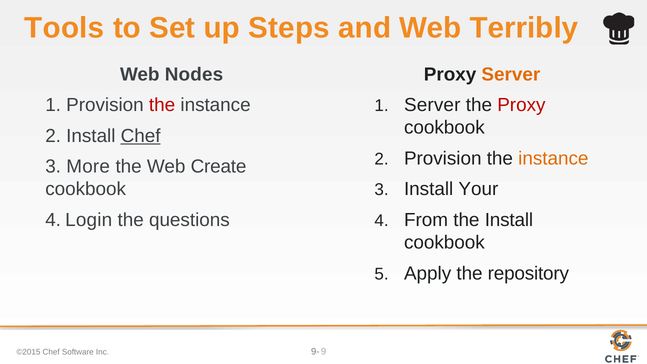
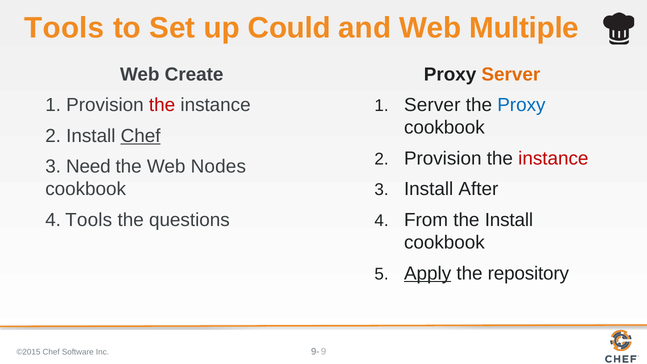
Steps: Steps -> Could (289, 28)
Terribly: Terribly -> Multiple (524, 28)
Nodes: Nodes -> Create (194, 74)
Proxy colour: red -> blue (521, 105)
instance colour: orange -> red (553, 158)
More: More -> Need (88, 167)
Create: Create -> Nodes (218, 167)
Your: Your -> After (478, 189)
4 Login: Login -> Tools (89, 220)
Apply underline: none -> present (428, 273)
